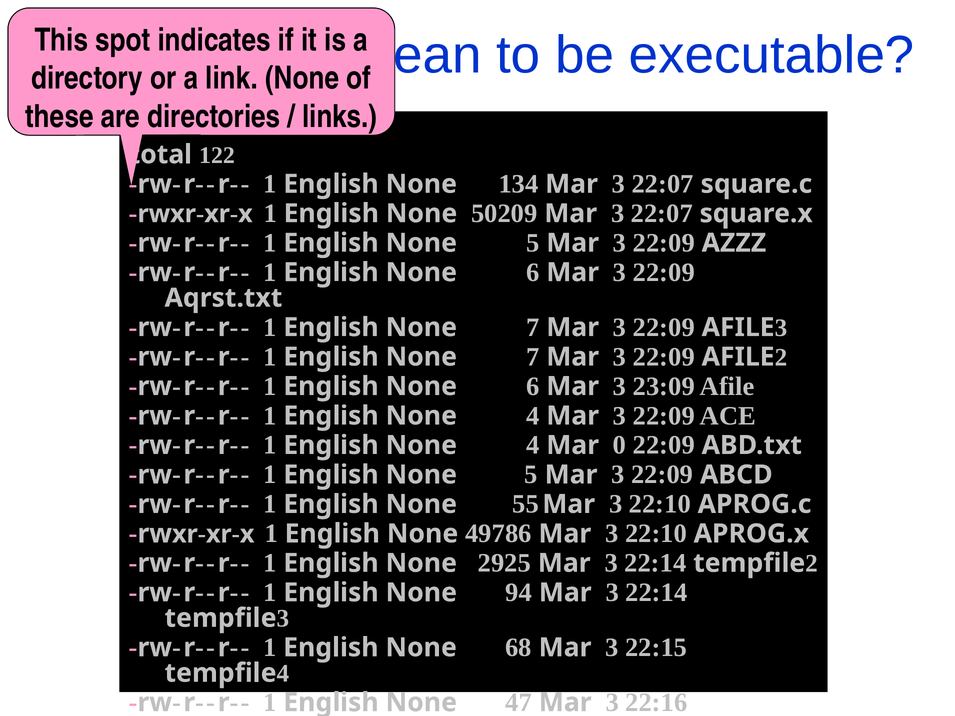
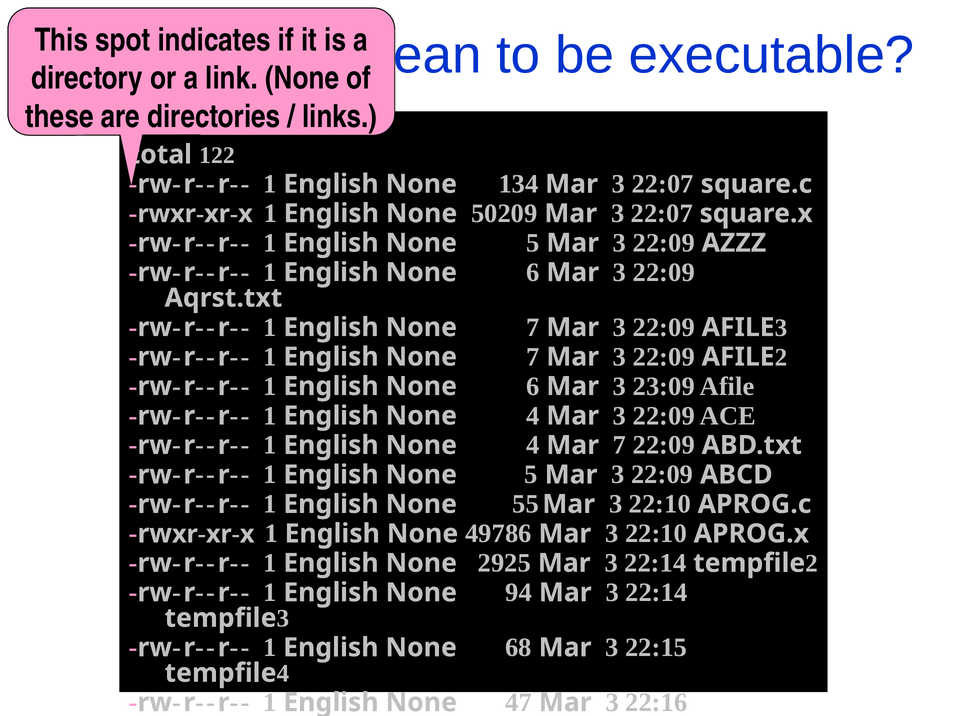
Mar 0: 0 -> 7 (620, 445)
